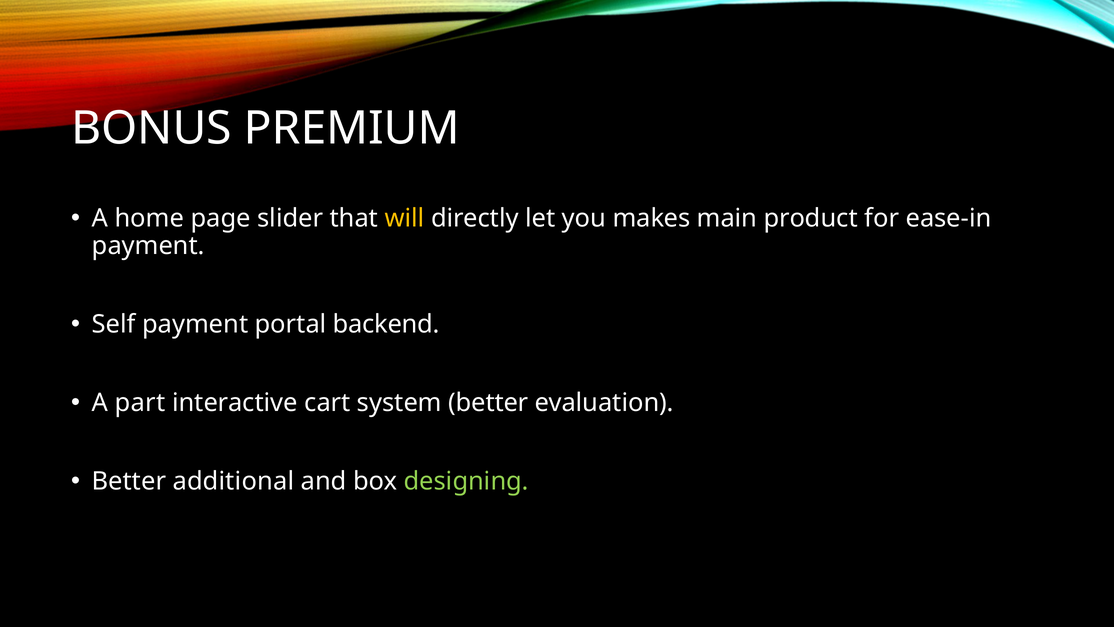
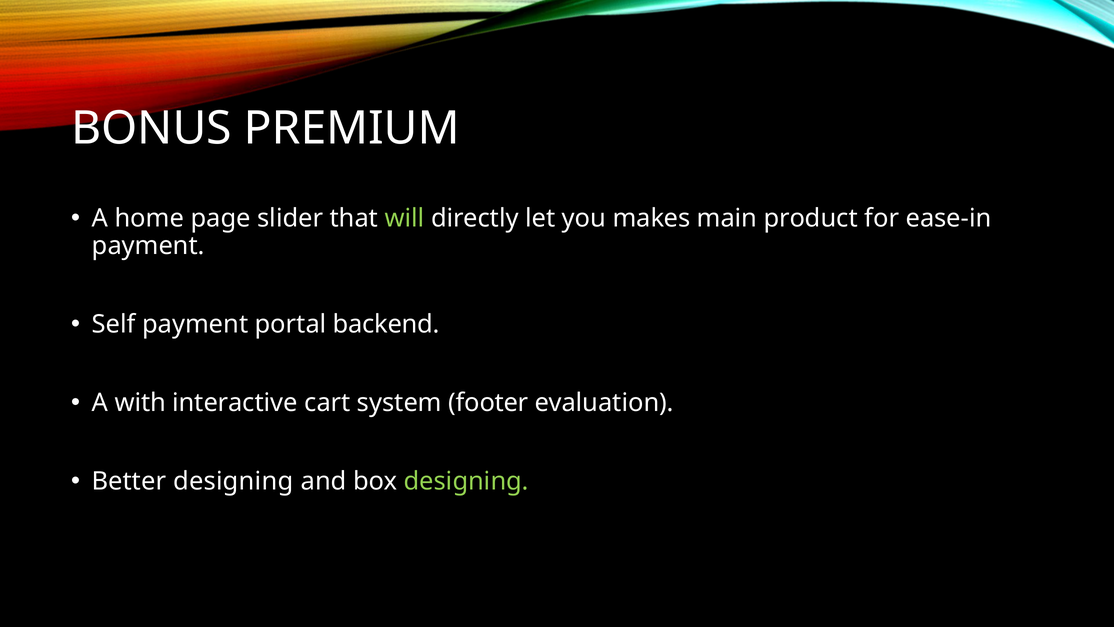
will colour: yellow -> light green (405, 218)
part: part -> with (140, 403)
system better: better -> footer (488, 403)
Better additional: additional -> designing (233, 481)
